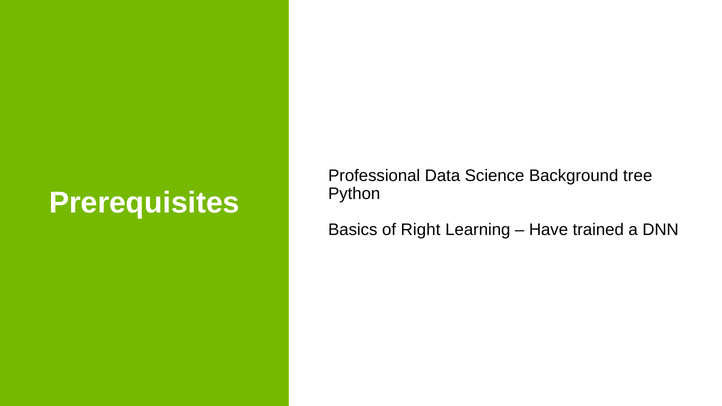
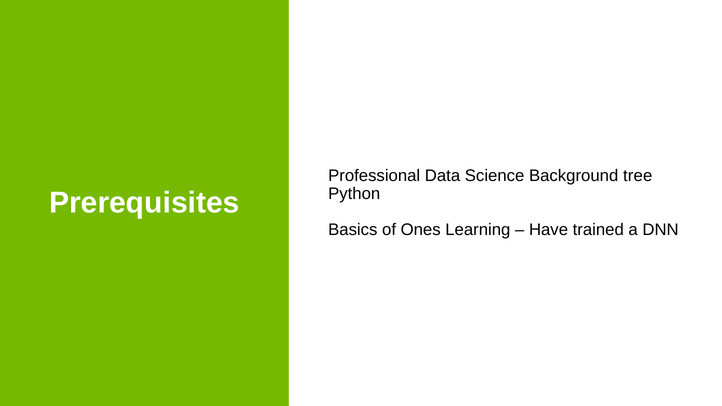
Right: Right -> Ones (421, 230)
